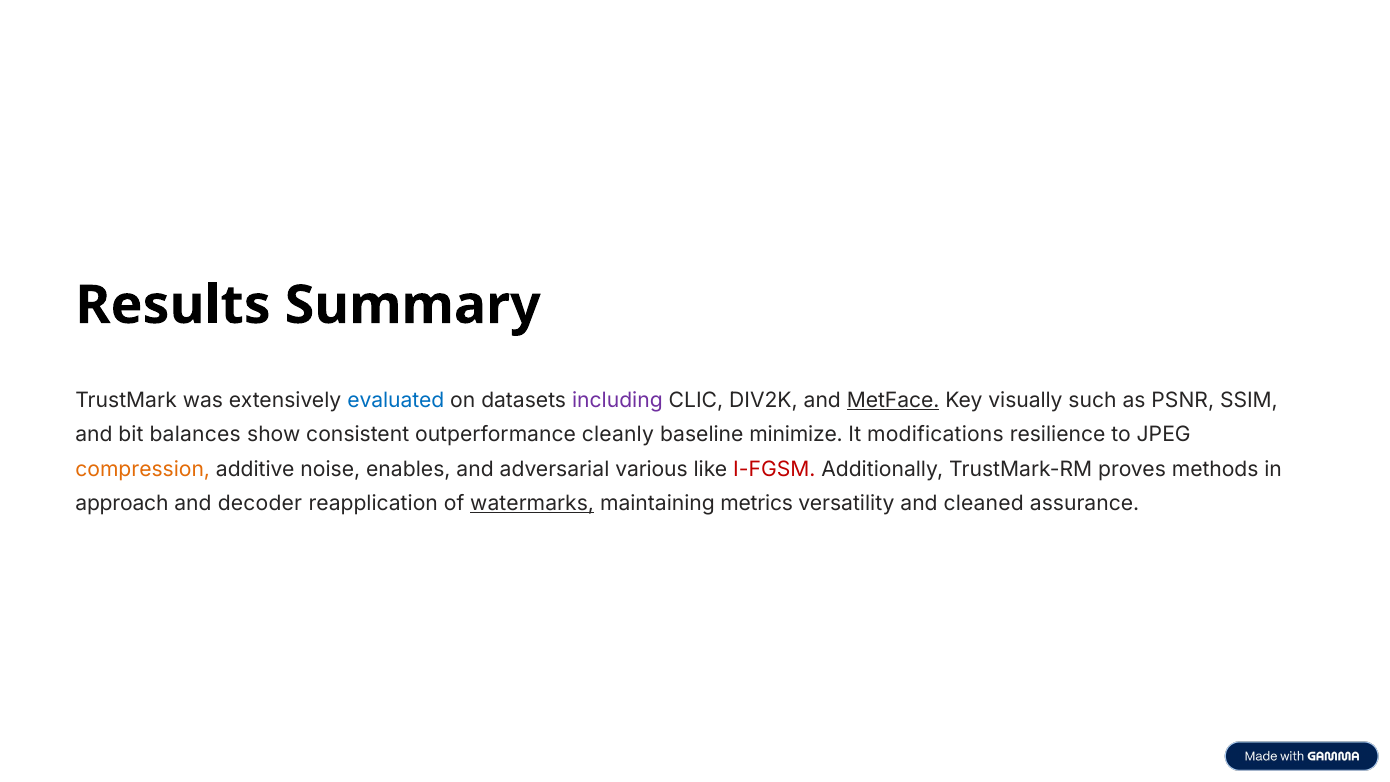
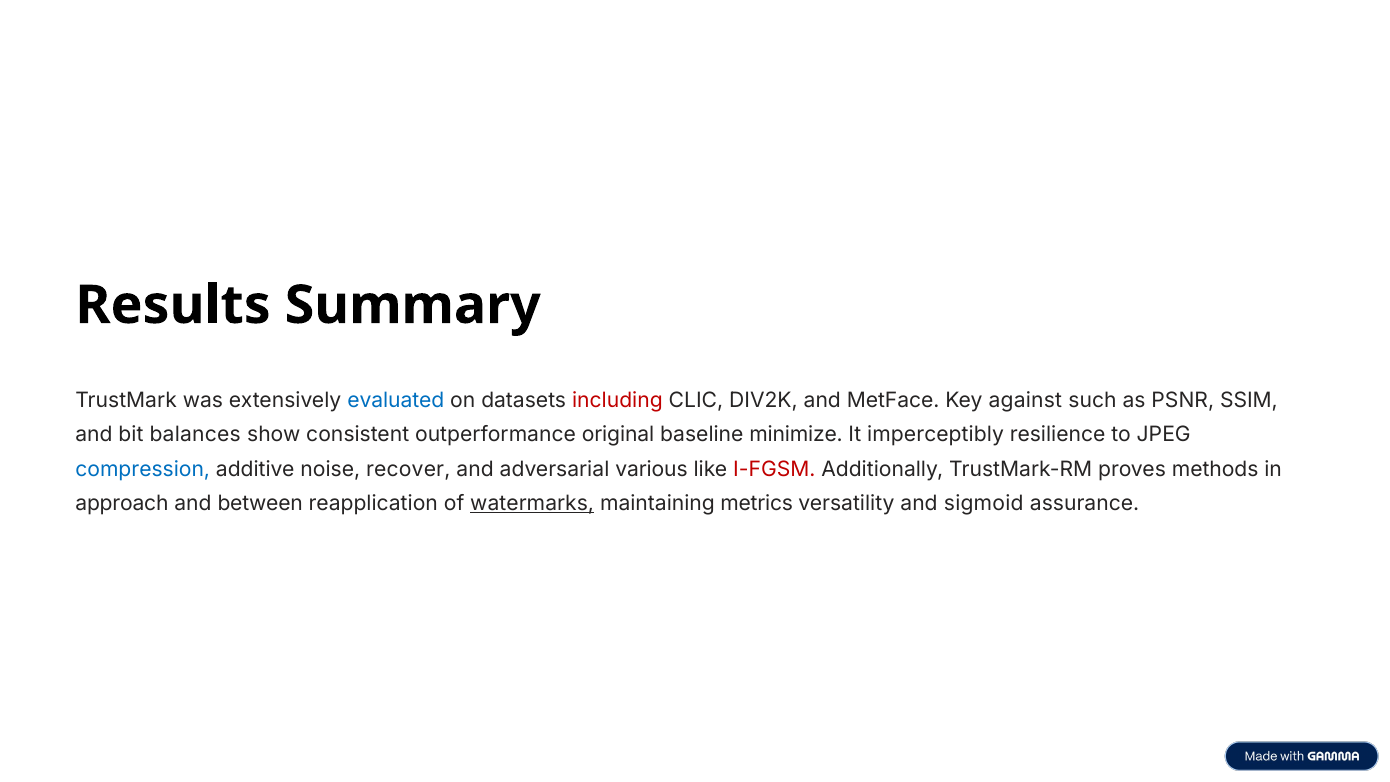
including colour: purple -> red (617, 400)
MetFace underline: present -> none (893, 400)
visually: visually -> against (1025, 400)
cleanly: cleanly -> original (618, 435)
modifications: modifications -> imperceptibly (936, 435)
compression colour: orange -> blue (143, 469)
enables: enables -> recover (408, 469)
decoder: decoder -> between (260, 503)
cleaned: cleaned -> sigmoid (984, 503)
